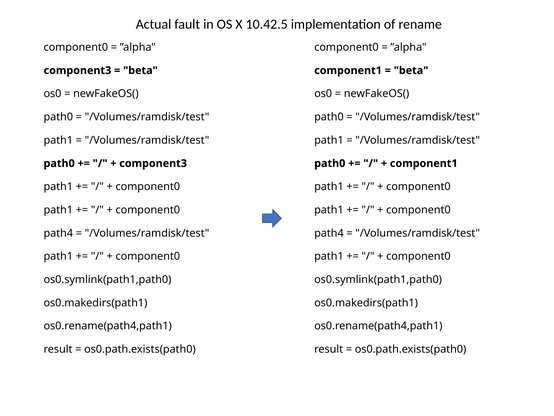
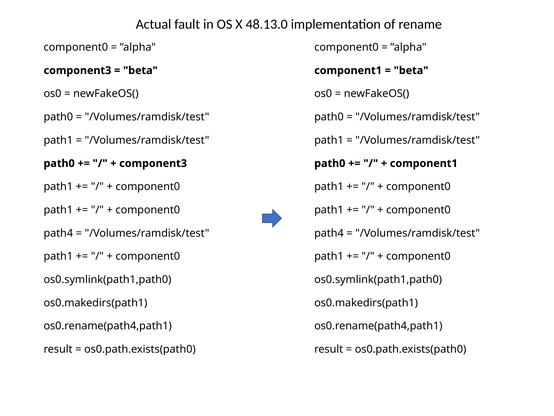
10.42.5: 10.42.5 -> 48.13.0 (267, 24)
